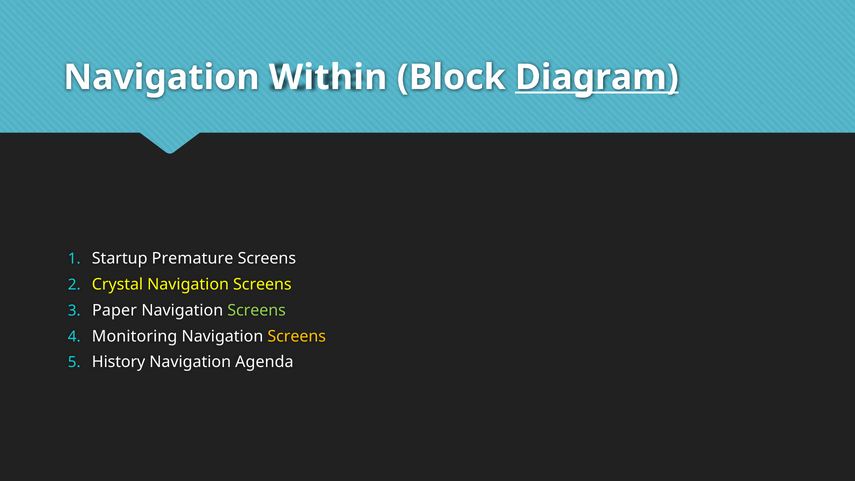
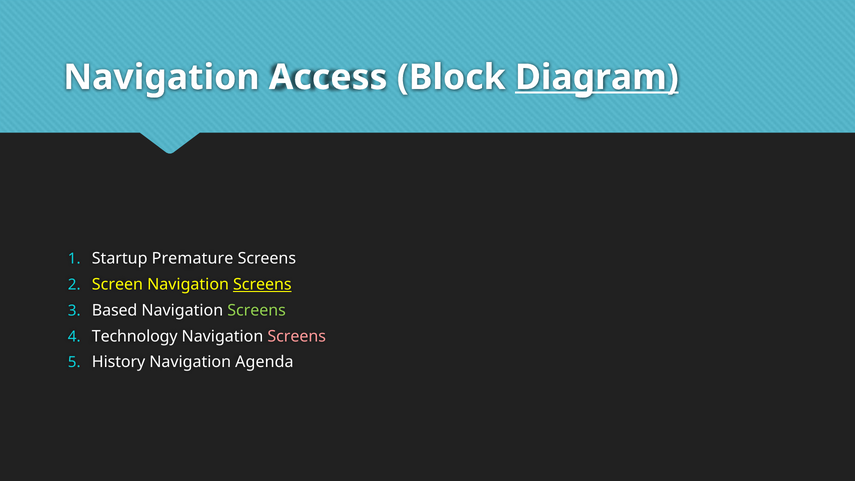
Within: Within -> Access (328, 77)
Crystal: Crystal -> Screen (117, 284)
Screens underline: none -> present (262, 284)
Paper: Paper -> Based (115, 310)
Monitoring: Monitoring -> Technology (135, 336)
Screens colour: yellow -> pink (297, 336)
